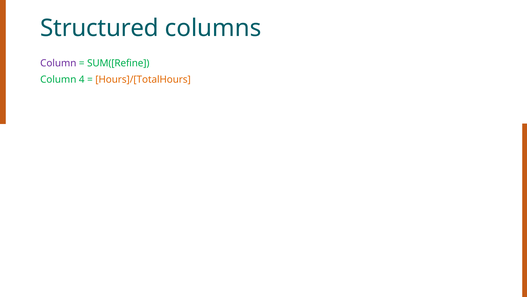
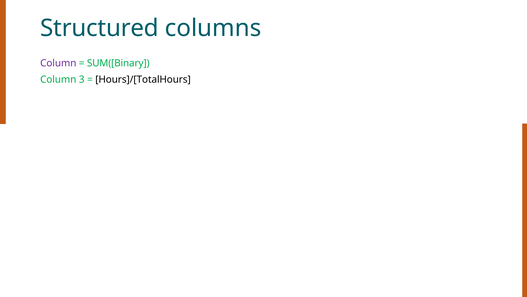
SUM([Refine: SUM([Refine -> SUM([Binary (118, 63)
4: 4 -> 3 (82, 79)
Hours]/[TotalHours colour: orange -> black (143, 79)
